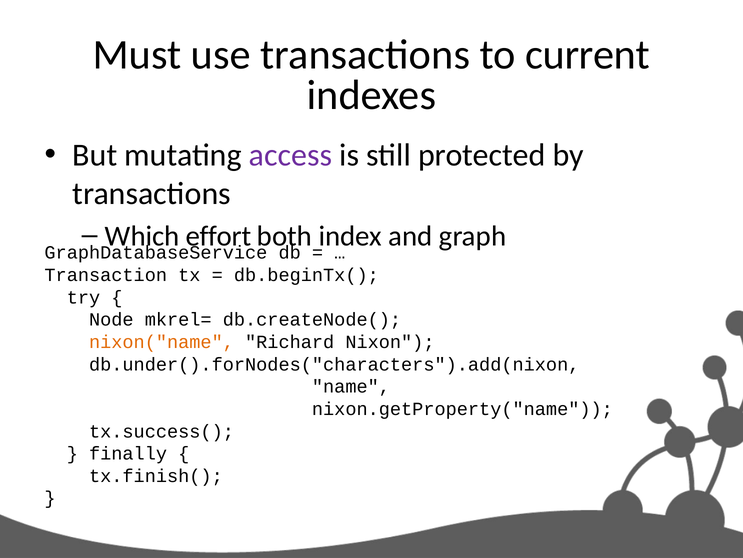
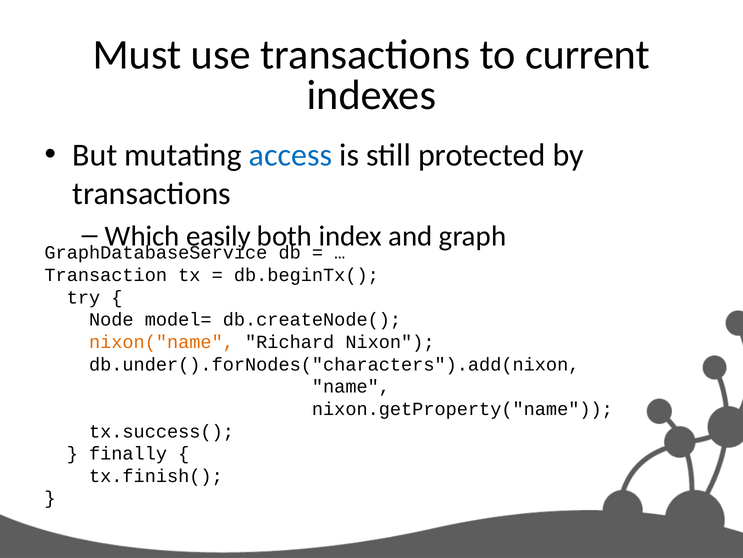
access colour: purple -> blue (290, 155)
effort: effort -> easily (218, 236)
mkrel=: mkrel= -> model= (178, 319)
